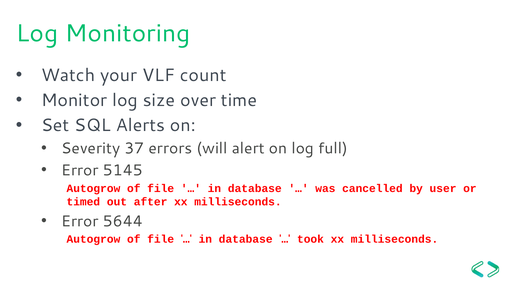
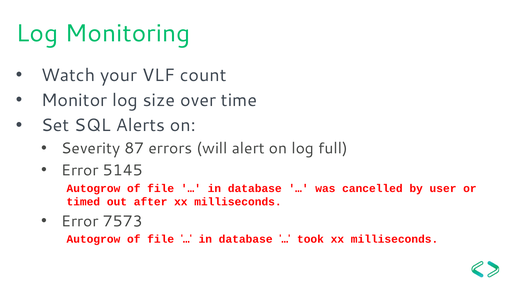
37: 37 -> 87 (134, 149)
5644: 5644 -> 7573 (123, 221)
